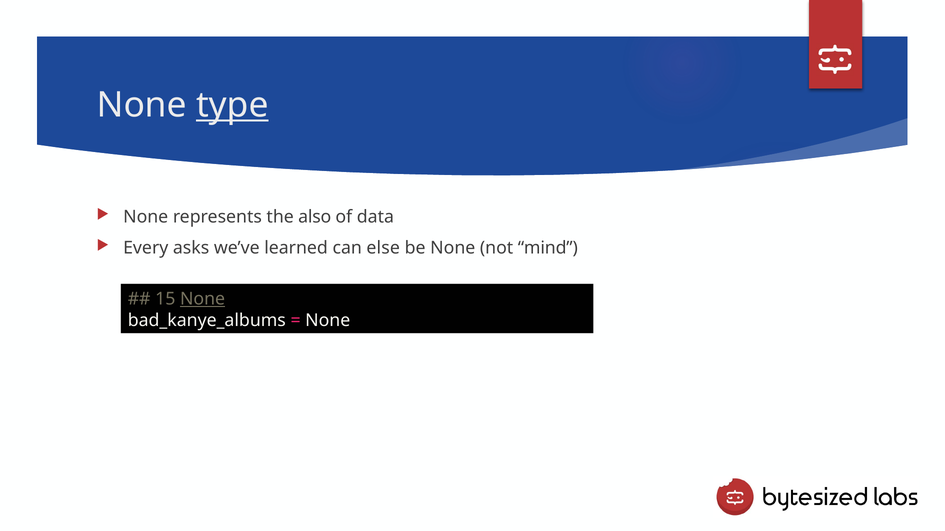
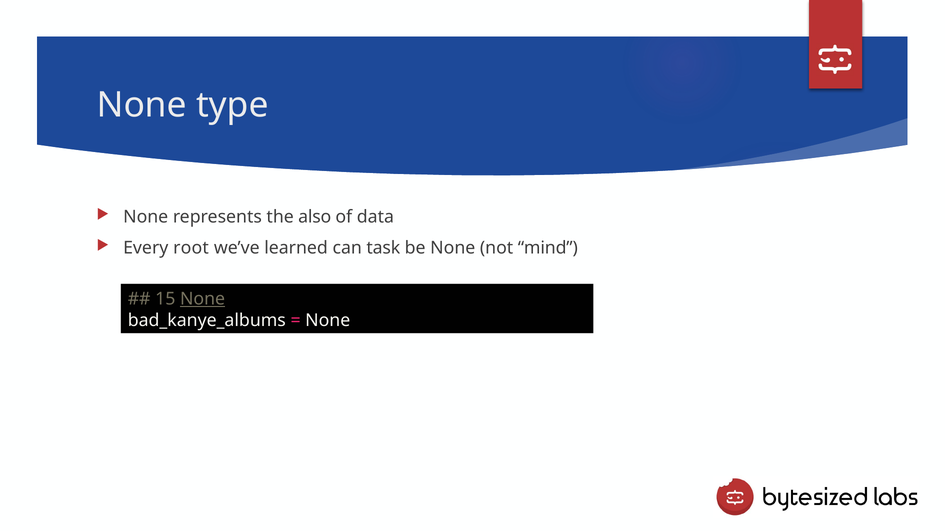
type underline: present -> none (232, 105)
asks: asks -> root (191, 248)
else: else -> task (383, 248)
